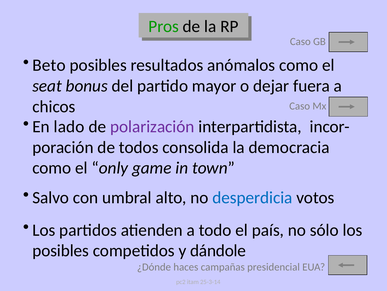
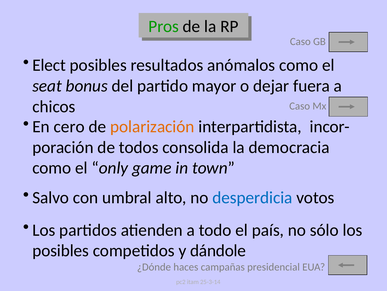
Beto: Beto -> Elect (49, 65)
lado: lado -> cero (69, 126)
polarización colour: purple -> orange (152, 126)
